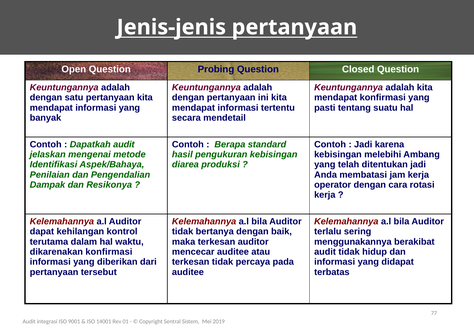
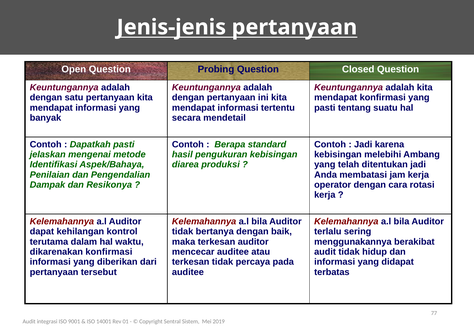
Dapatkah audit: audit -> pasti (124, 144)
